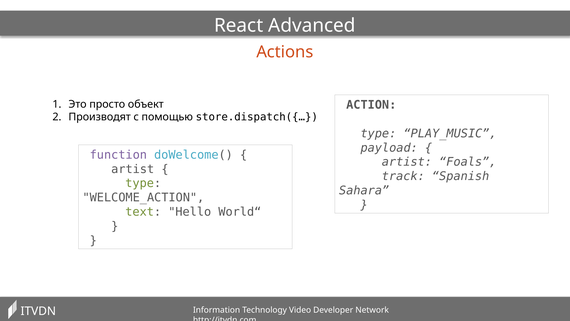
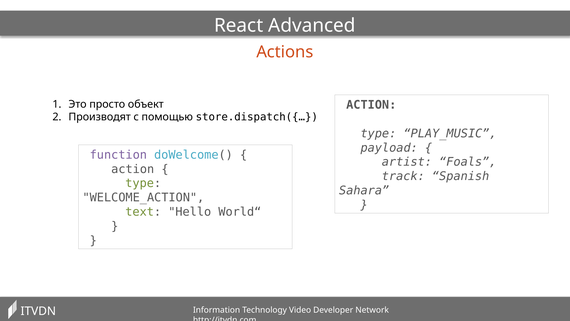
artist: artist -> action (133, 169)
